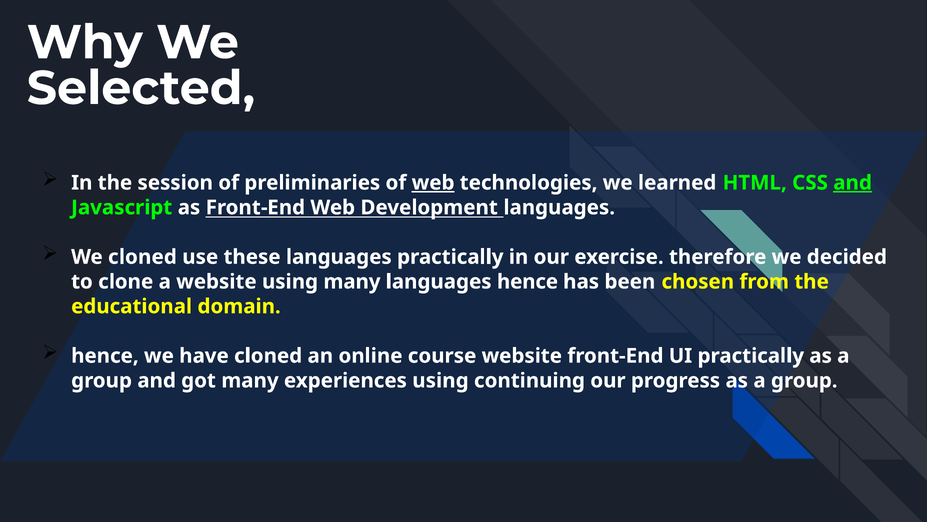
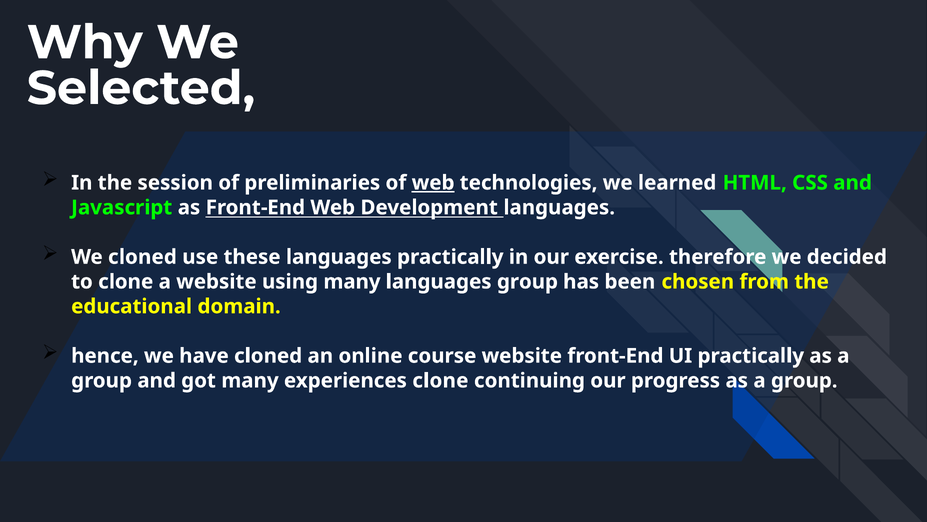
and underline: present -> none (853, 183)
languages hence: hence -> group (527, 281)
experiences using: using -> clone (440, 380)
